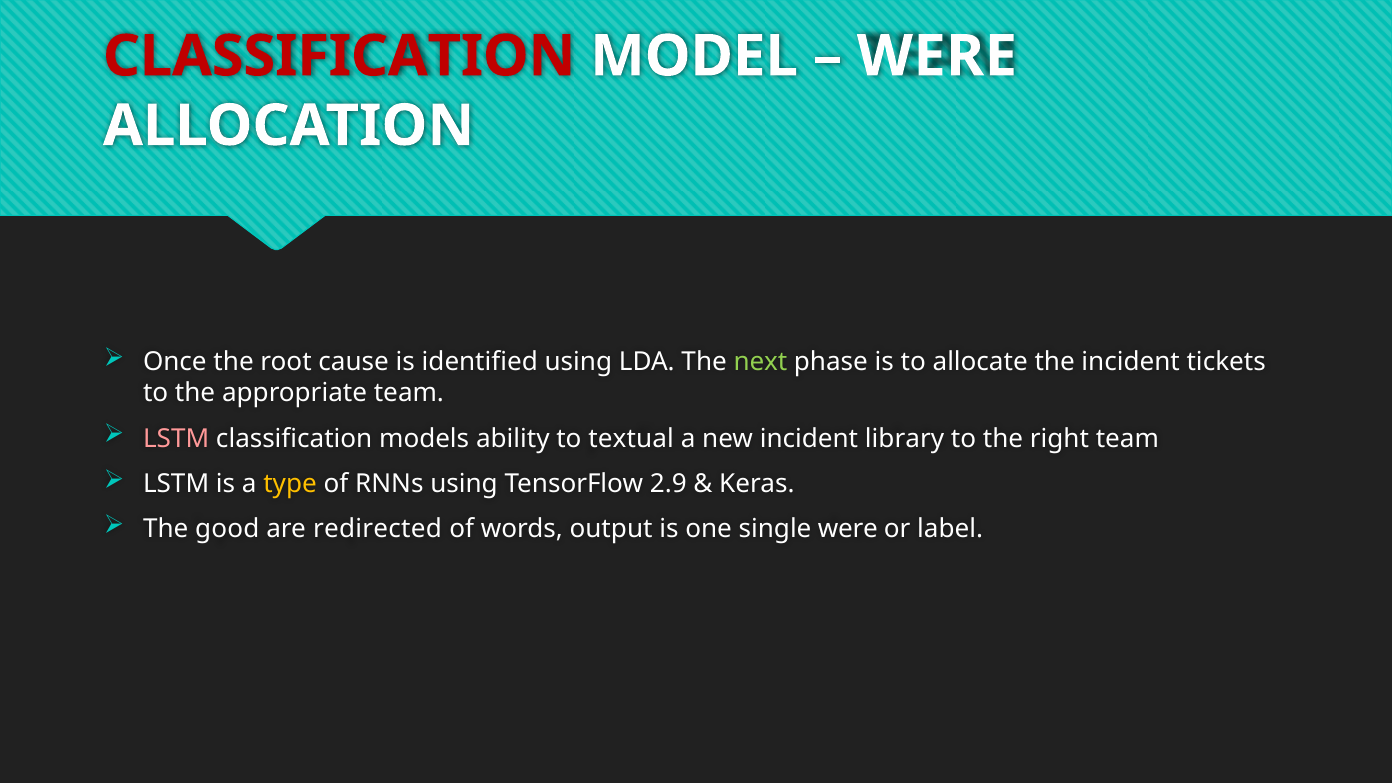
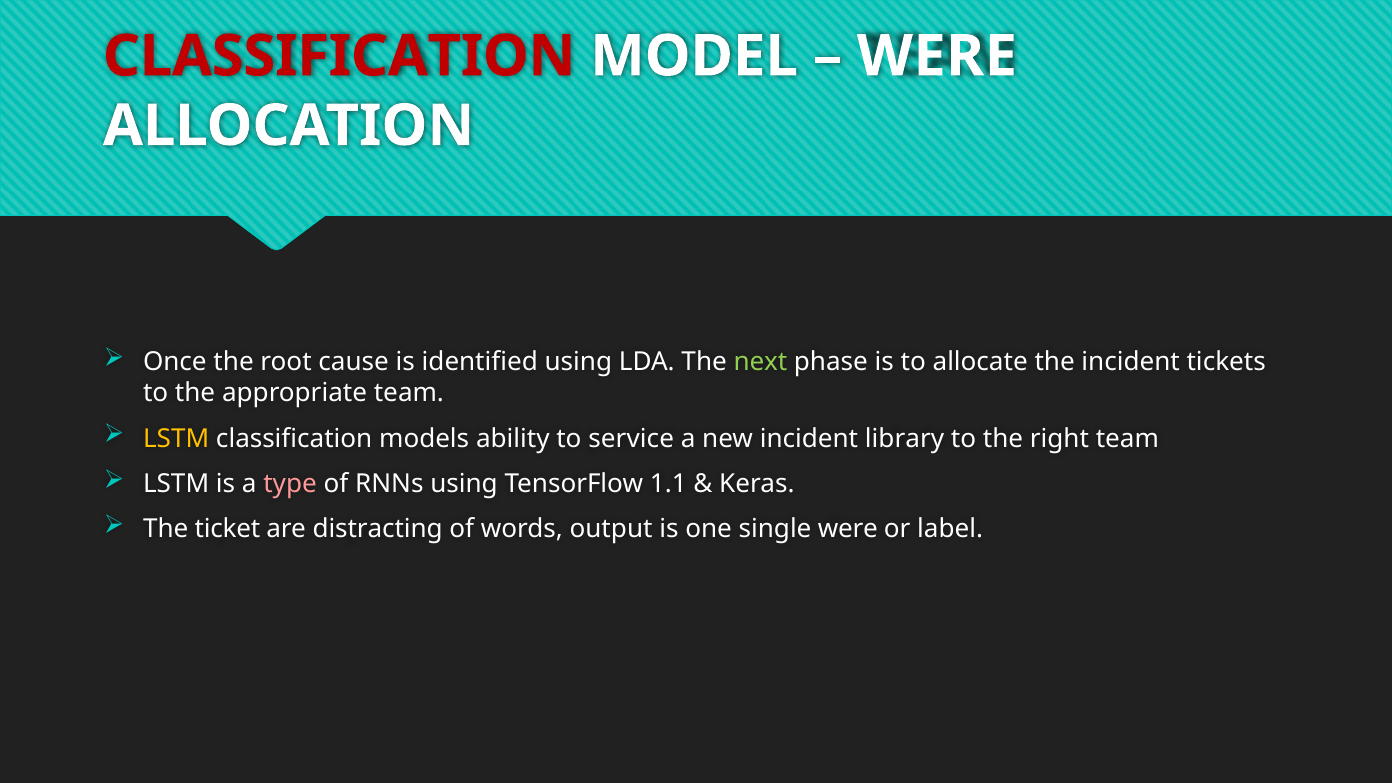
LSTM colour: pink -> yellow (176, 439)
textual: textual -> service (631, 439)
type colour: yellow -> pink (290, 484)
2.9: 2.9 -> 1.1 (668, 484)
good: good -> ticket (227, 529)
redirected: redirected -> distracting (378, 529)
